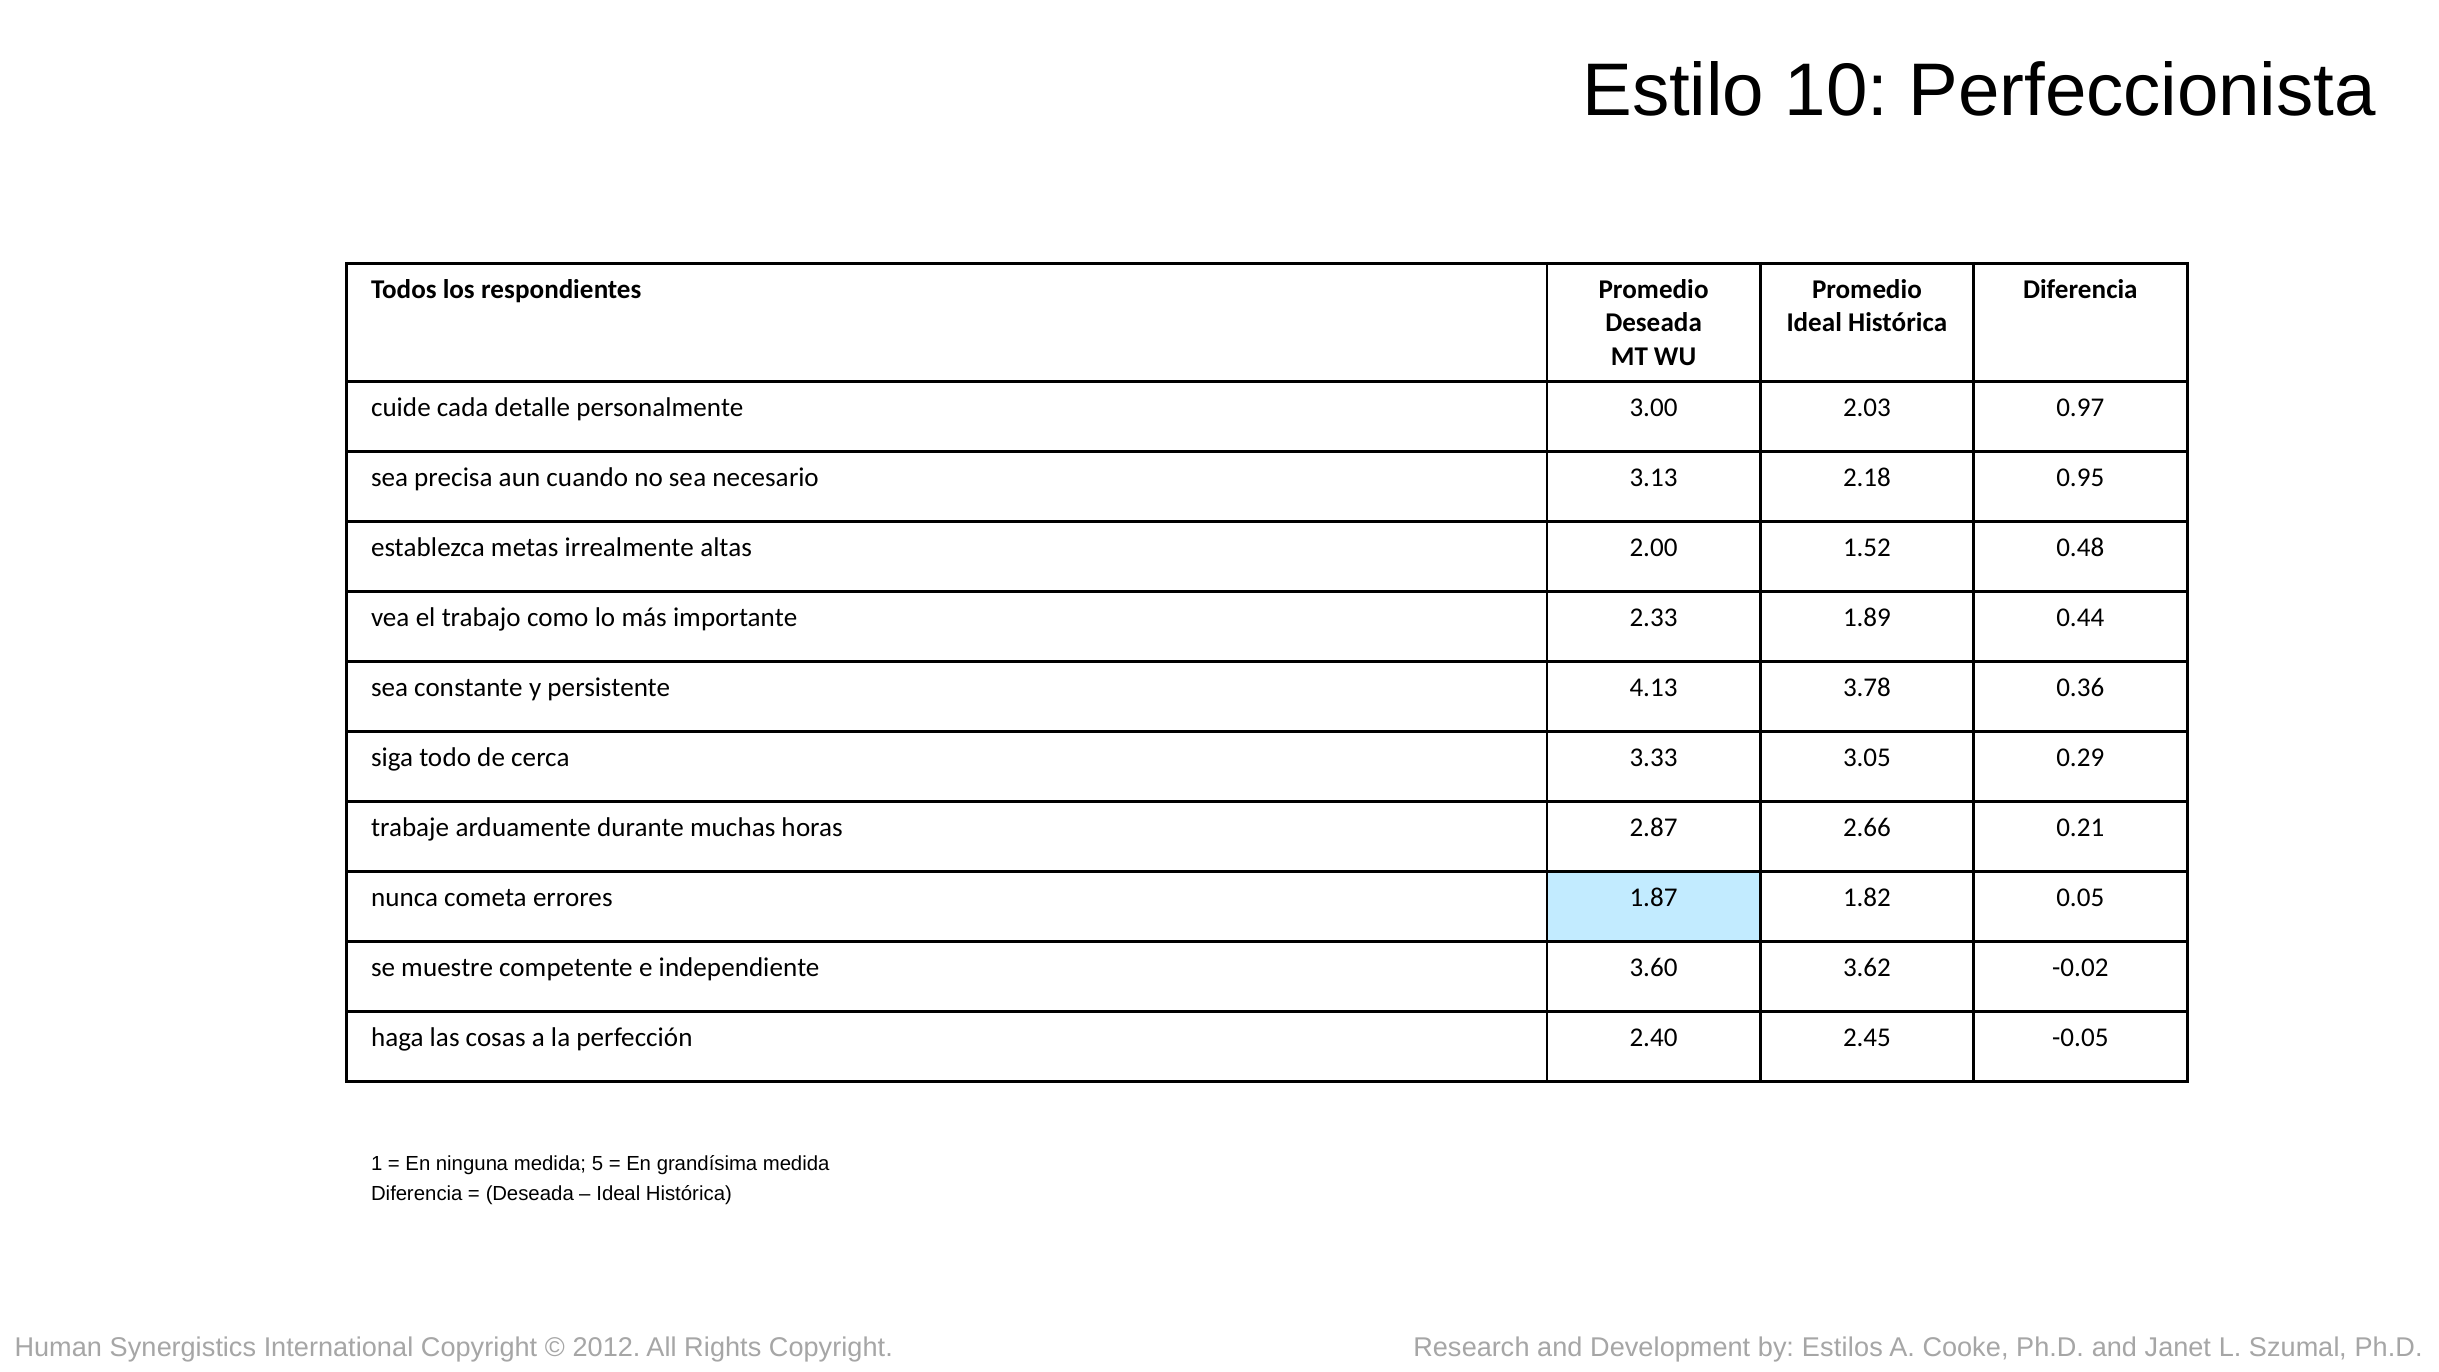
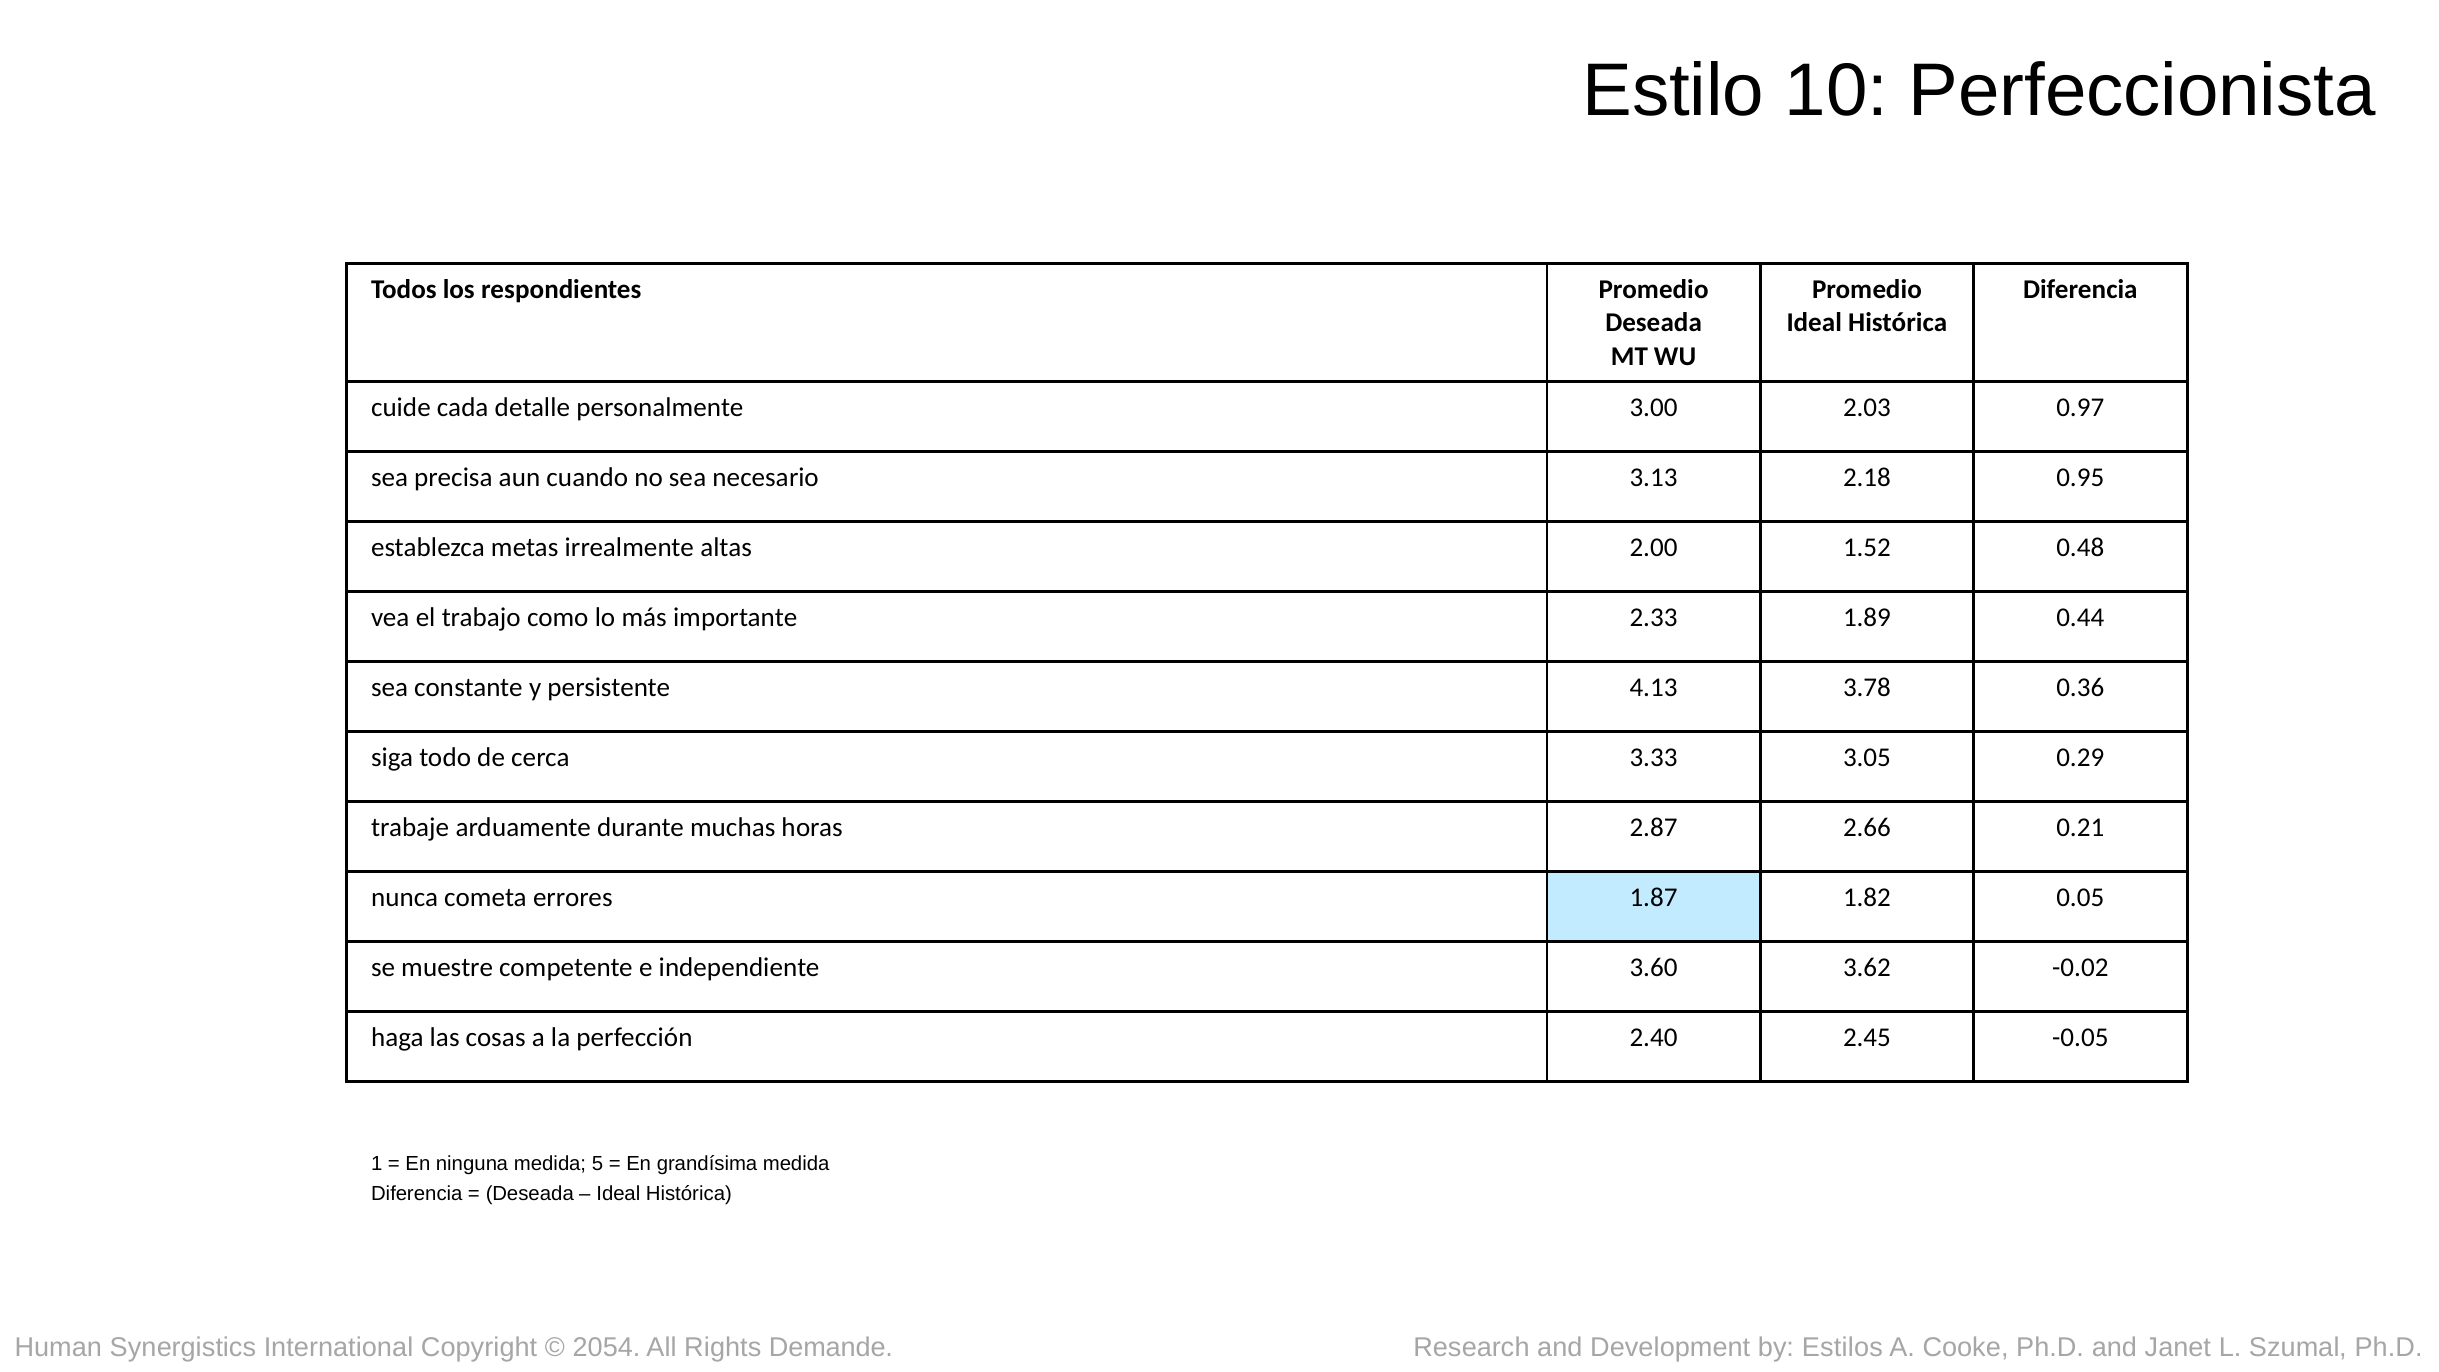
2012: 2012 -> 2054 (607, 1348)
Rights Copyright: Copyright -> Demande (831, 1348)
